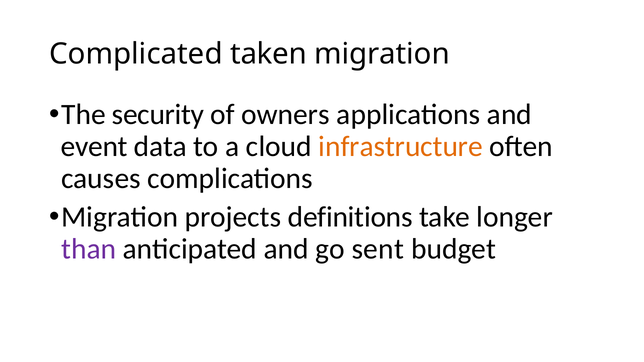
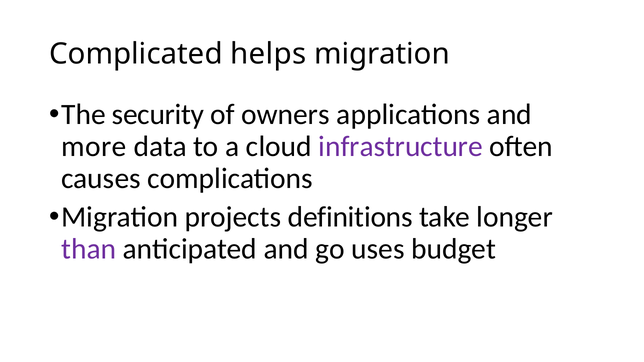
taken: taken -> helps (268, 54)
event: event -> more (94, 147)
infrastructure colour: orange -> purple (401, 147)
sent: sent -> uses (378, 249)
